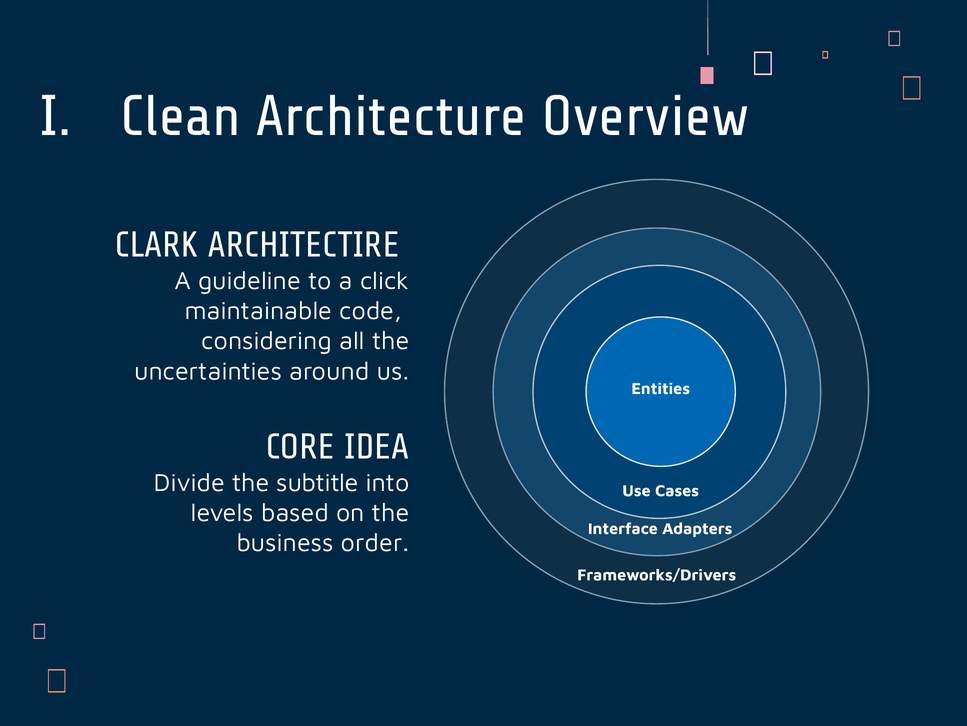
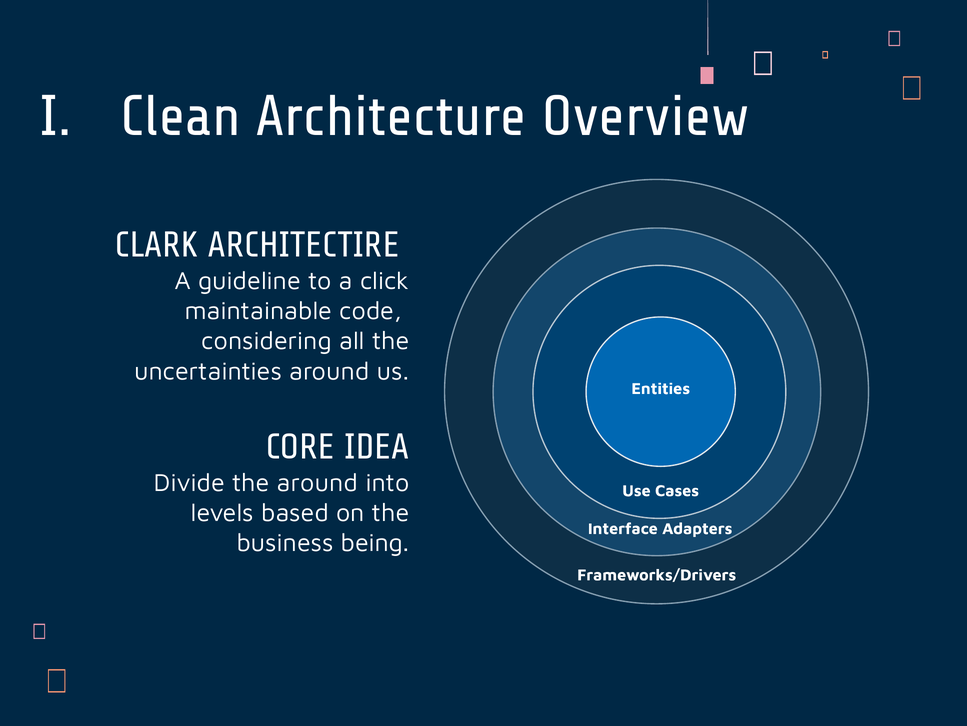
the subtitle: subtitle -> around (317, 482)
order: order -> being (375, 543)
